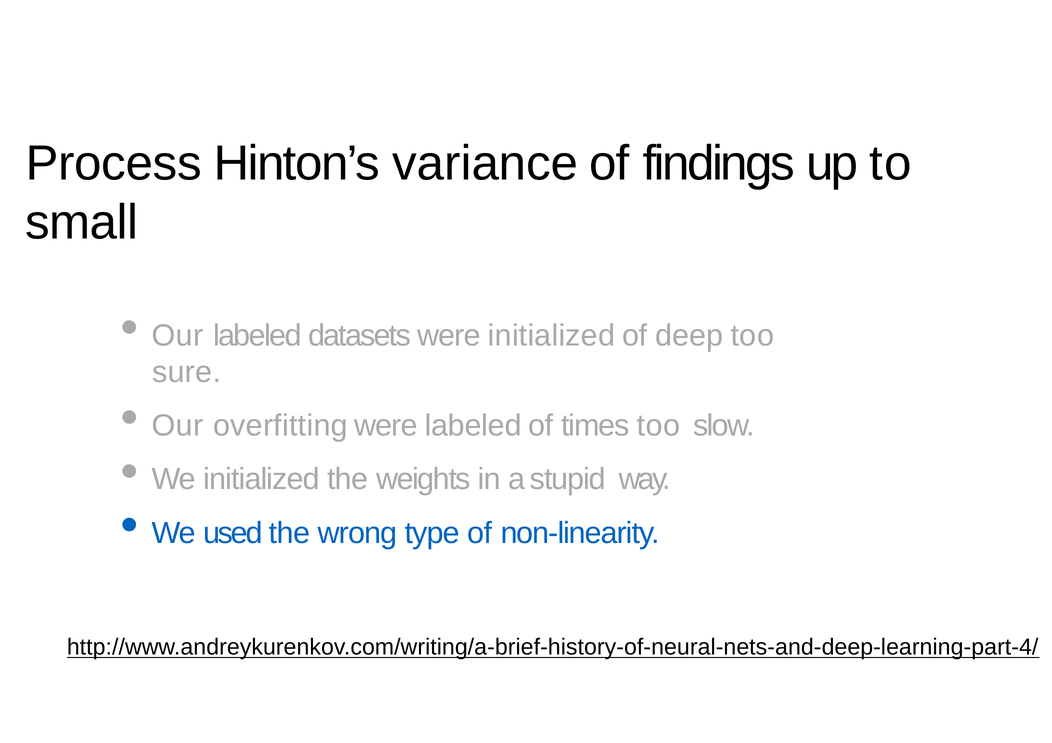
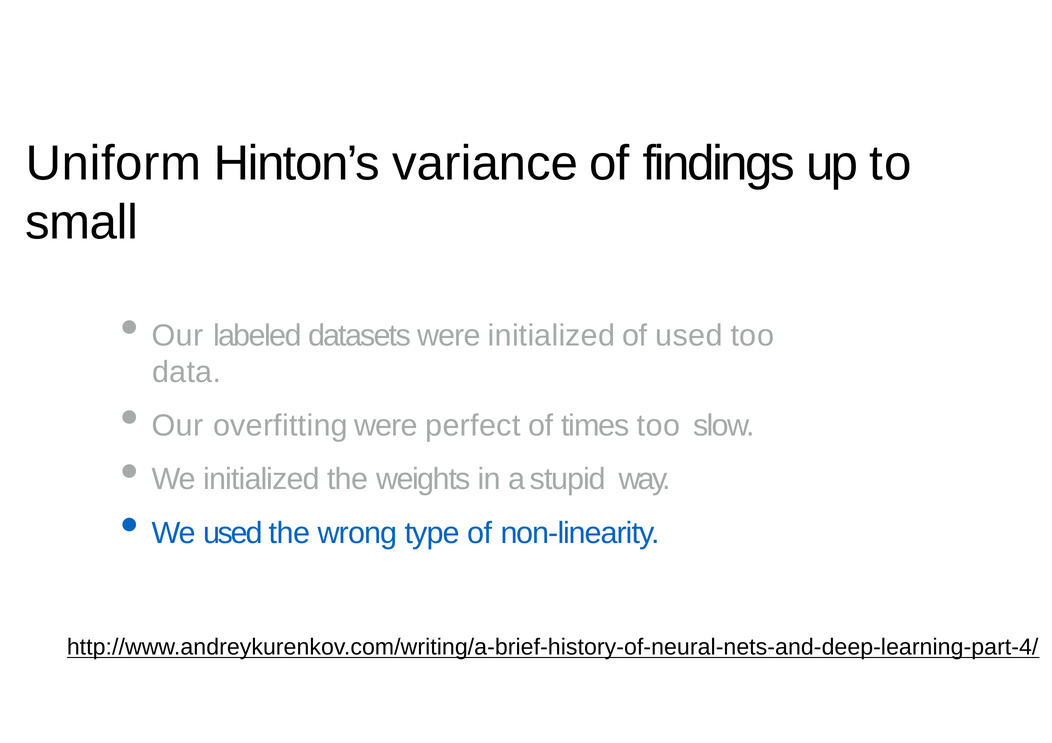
Process: Process -> Uniform (113, 163)
of deep: deep -> used (689, 336)
sure: sure -> data (187, 372)
were labeled: labeled -> perfect (473, 426)
